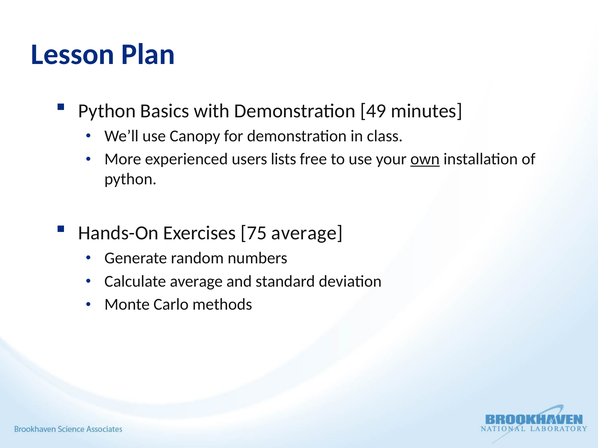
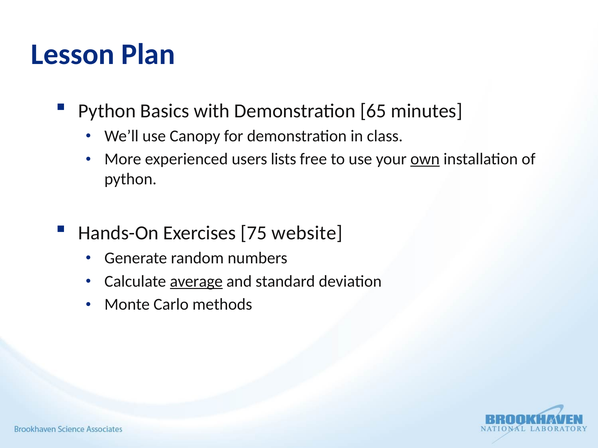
49: 49 -> 65 (373, 111)
75 average: average -> website (307, 233)
average underline: none -> present (196, 282)
